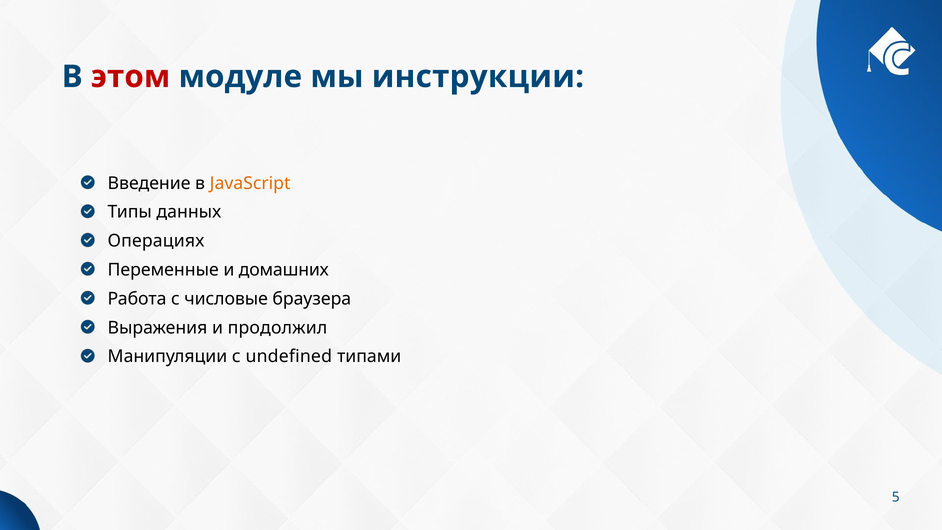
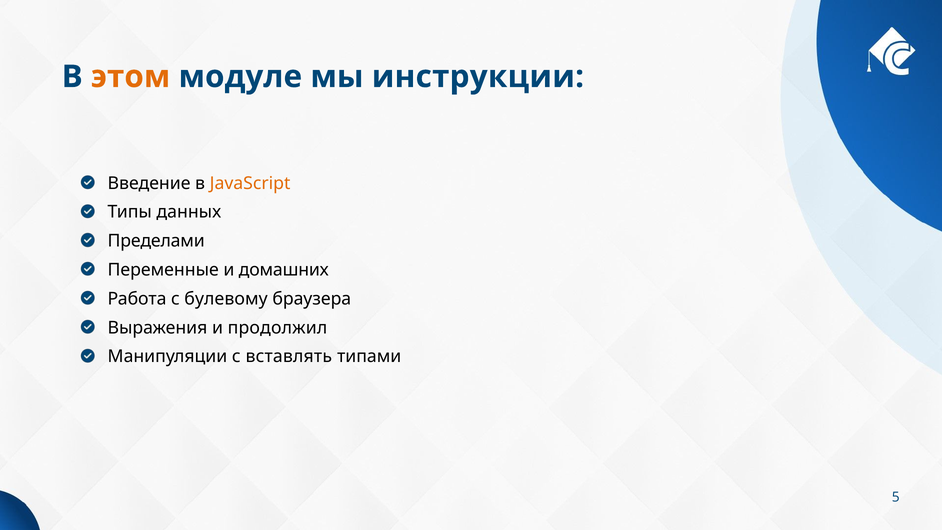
этом colour: red -> orange (131, 77)
Операциях: Операциях -> Пределами (156, 241)
числовые: числовые -> булевому (226, 299)
undefined: undefined -> вставлять (289, 357)
